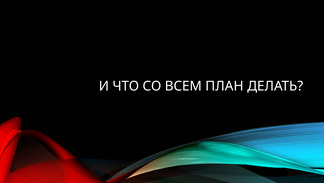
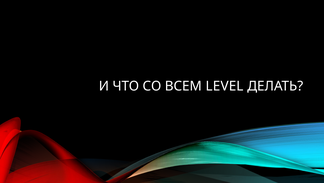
ПЛАН: ПЛАН -> LEVEL (225, 86)
